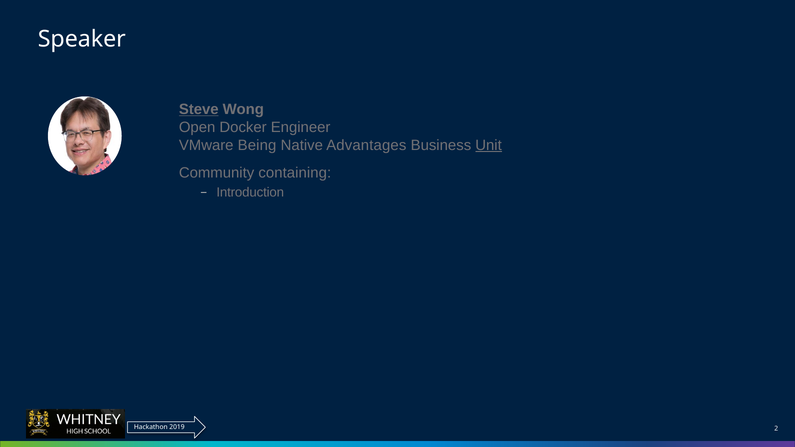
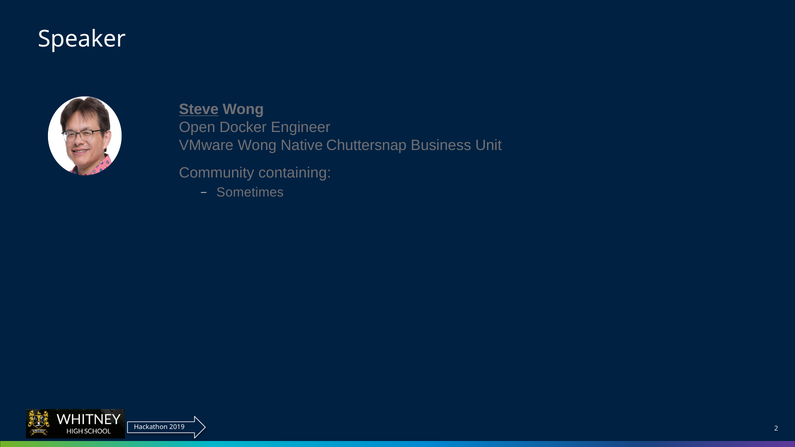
VMware Being: Being -> Wong (257, 145)
Advantages: Advantages -> Chuttersnap (366, 145)
Unit underline: present -> none (489, 145)
Introduction: Introduction -> Sometimes (250, 192)
